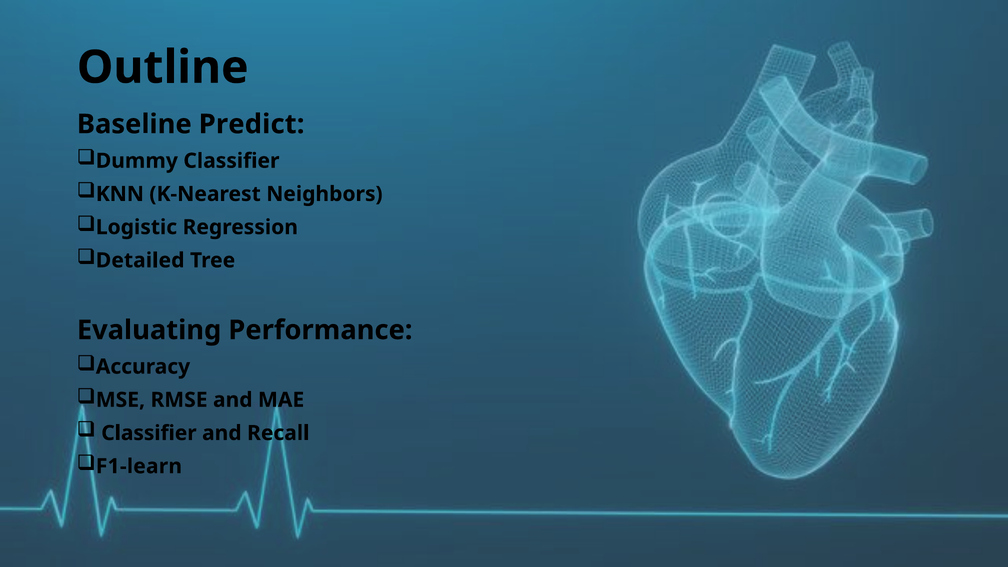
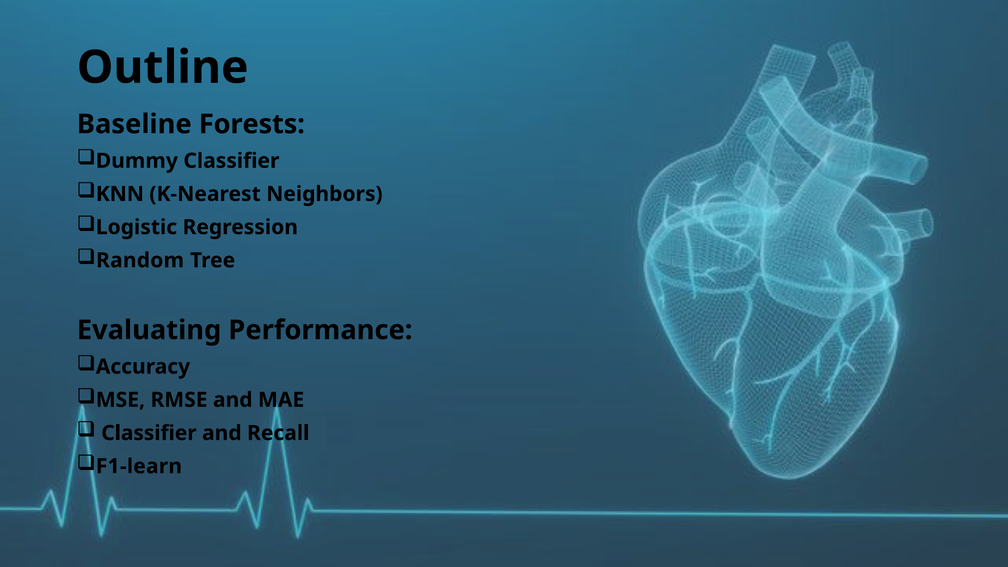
Predict: Predict -> Forests (252, 124)
Detailed: Detailed -> Random (140, 260)
